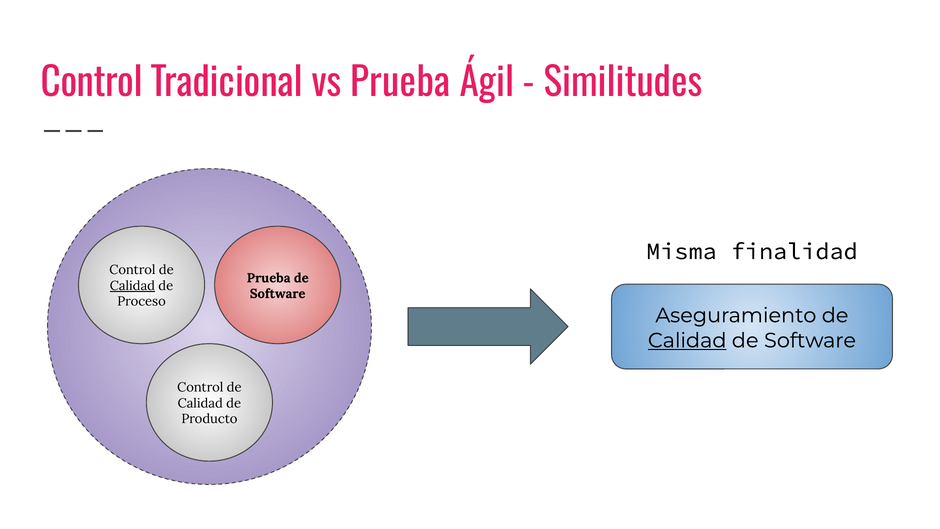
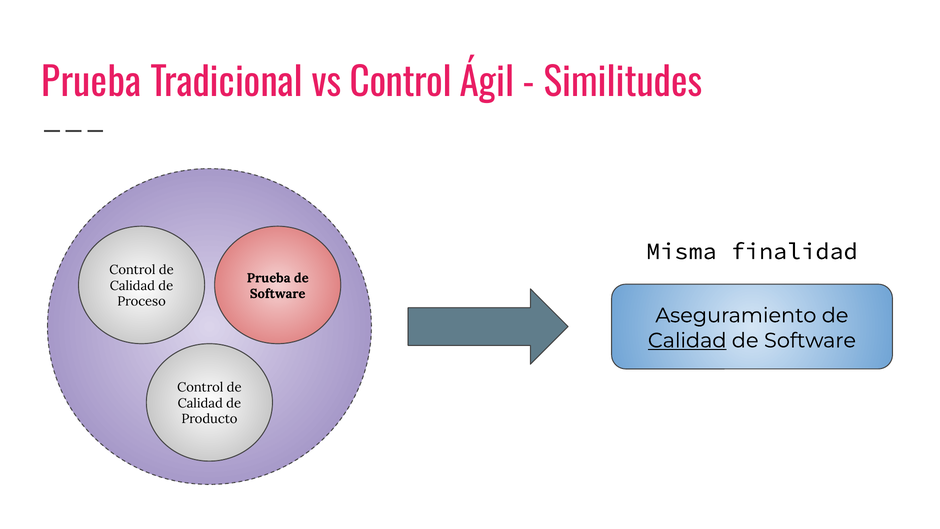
Control: Control -> Prueba (91, 84)
vs Prueba: Prueba -> Control (401, 84)
Calidad underline: present -> none (132, 286)
